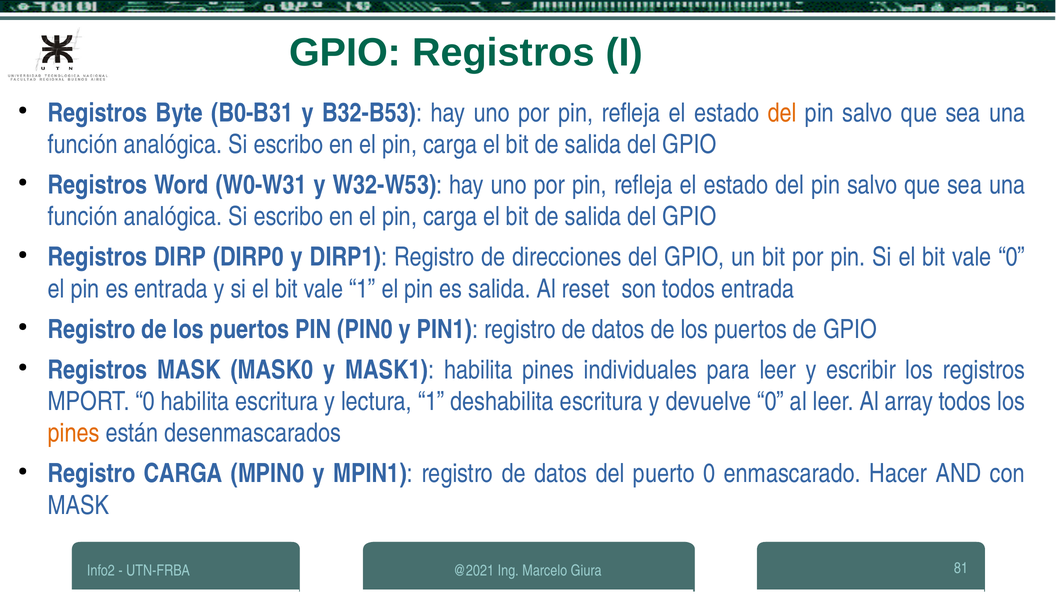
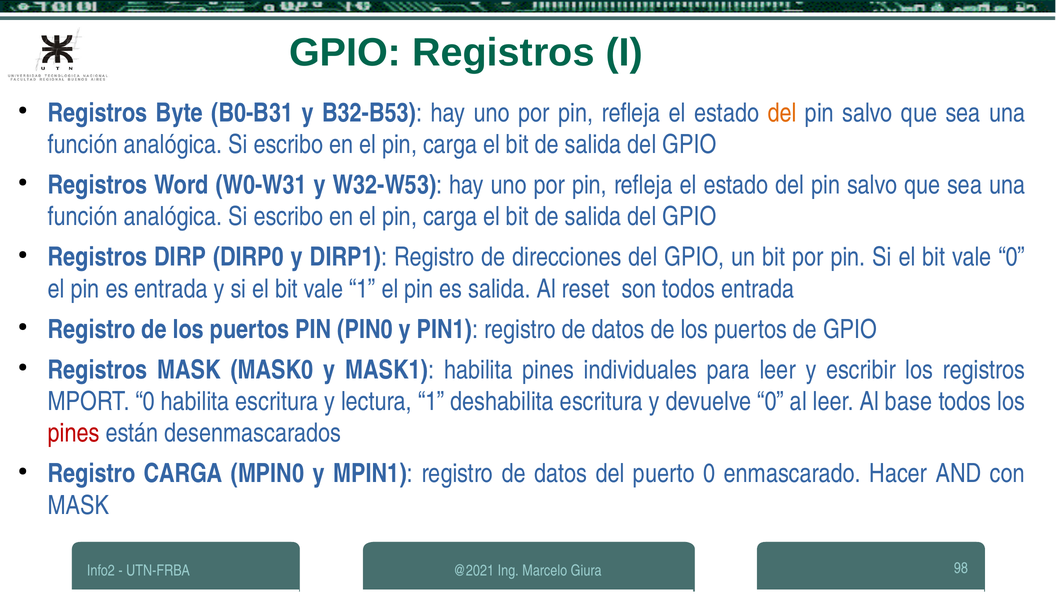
array: array -> base (909, 402)
pines colour: orange -> red (74, 433)
81: 81 -> 98 (961, 568)
